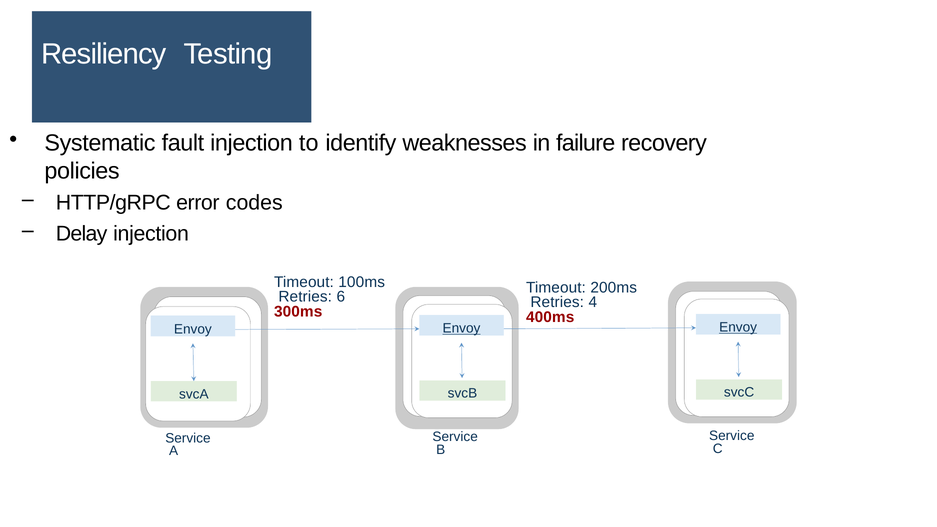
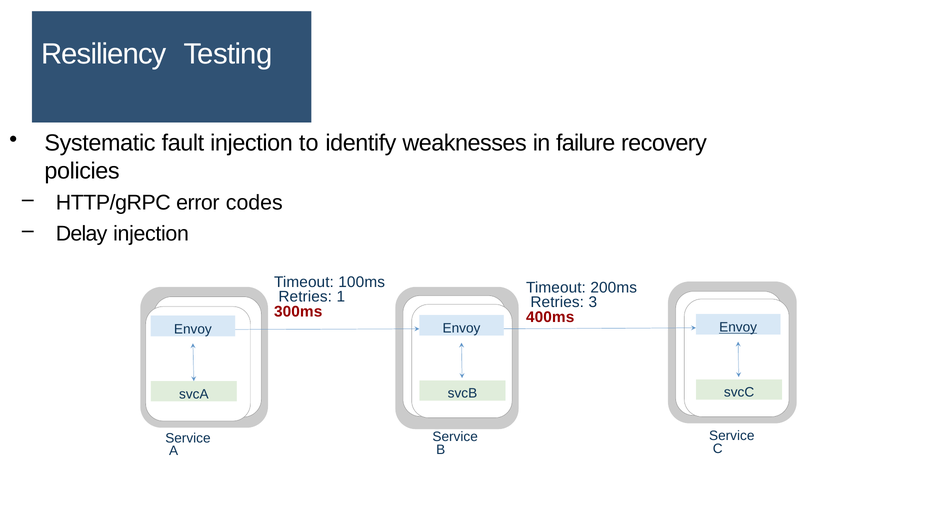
6: 6 -> 1 (341, 297)
4: 4 -> 3 (593, 302)
Envoy underline: present -> none (462, 328)
